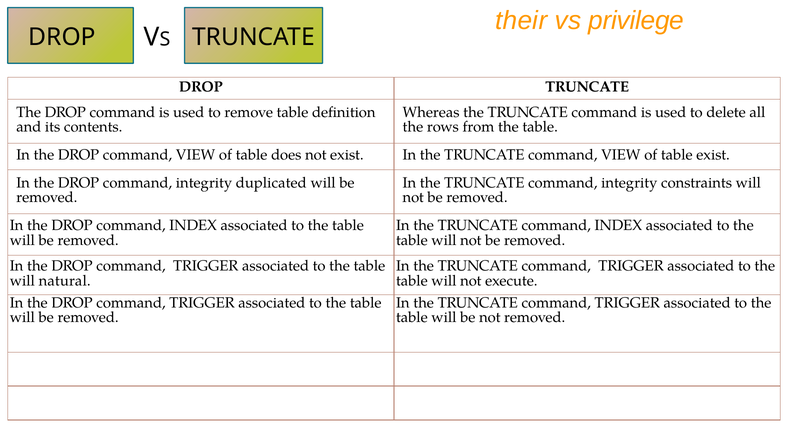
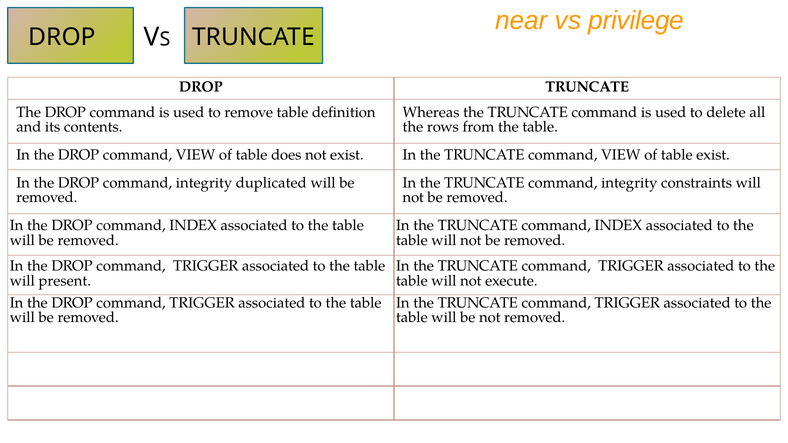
their: their -> near (521, 21)
natural: natural -> present (65, 281)
